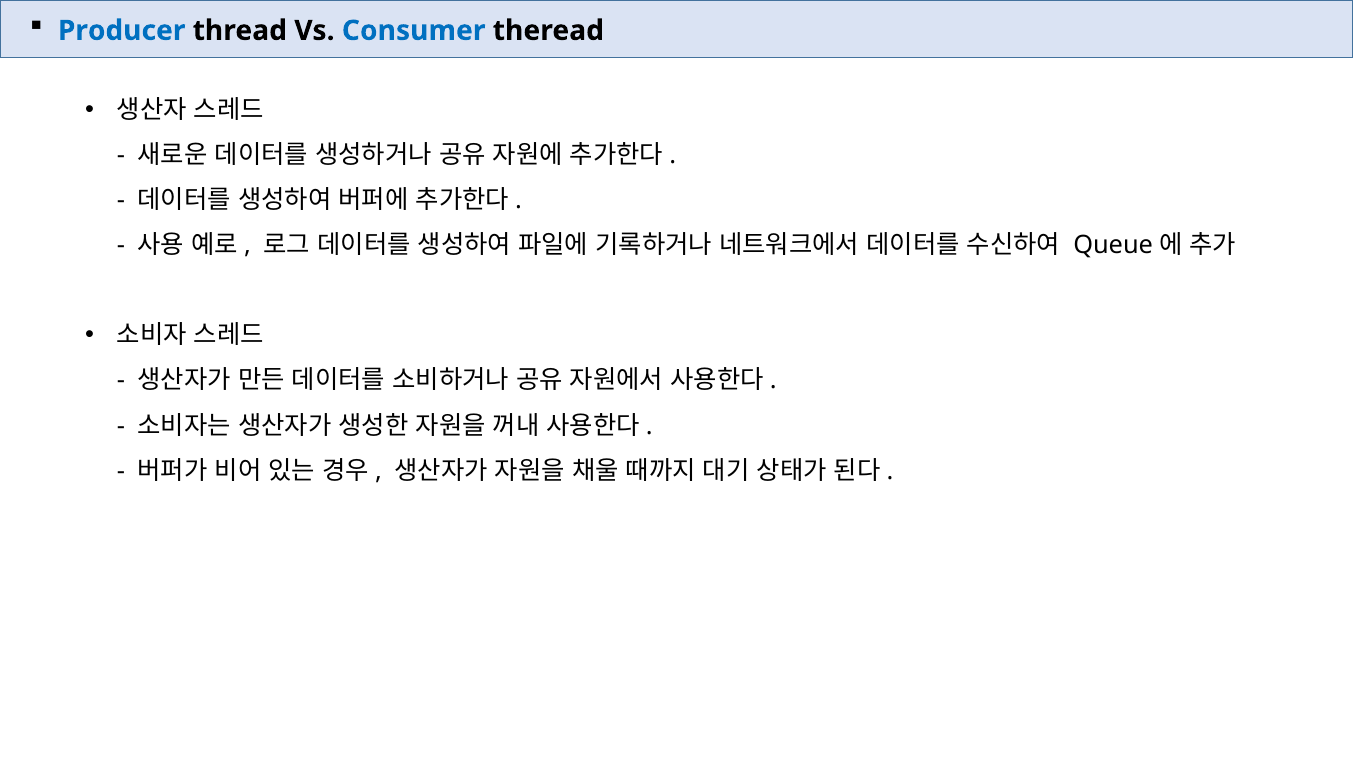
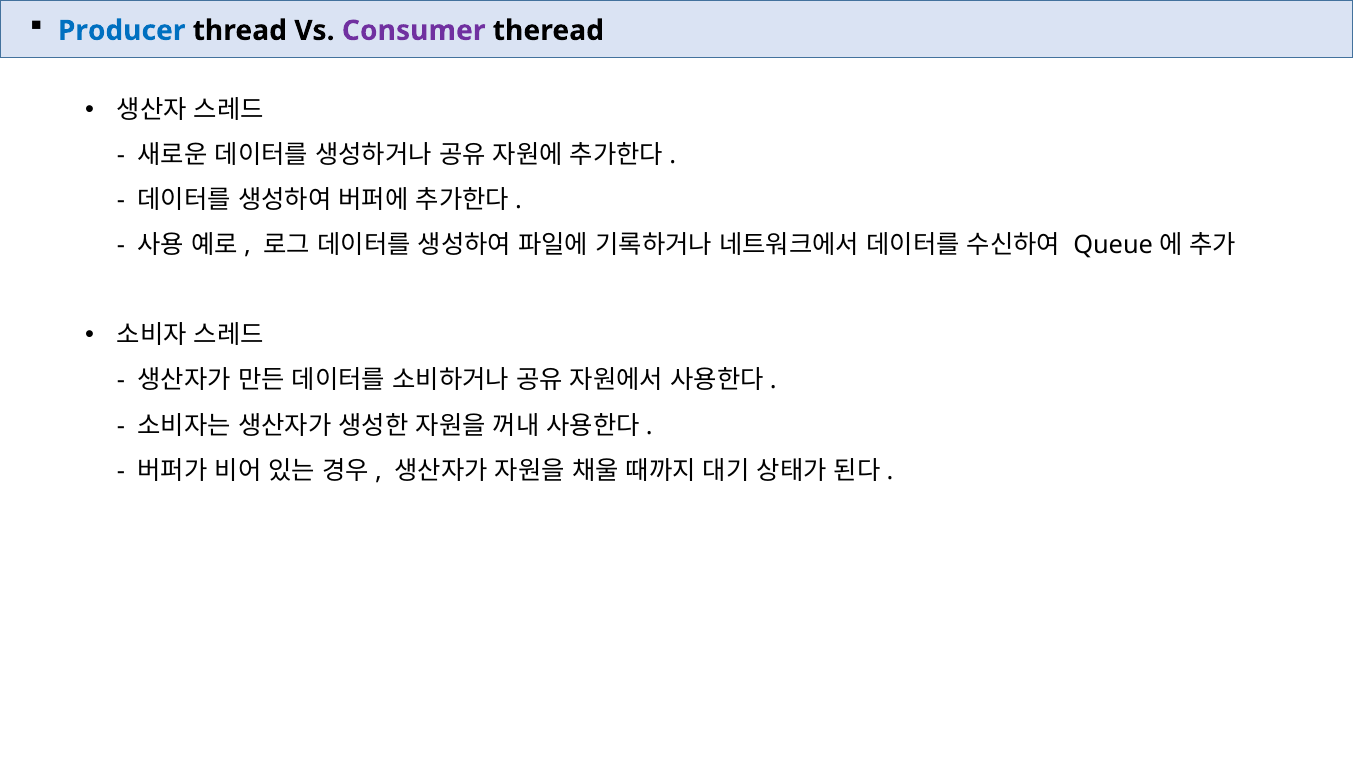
Consumer colour: blue -> purple (414, 31)
